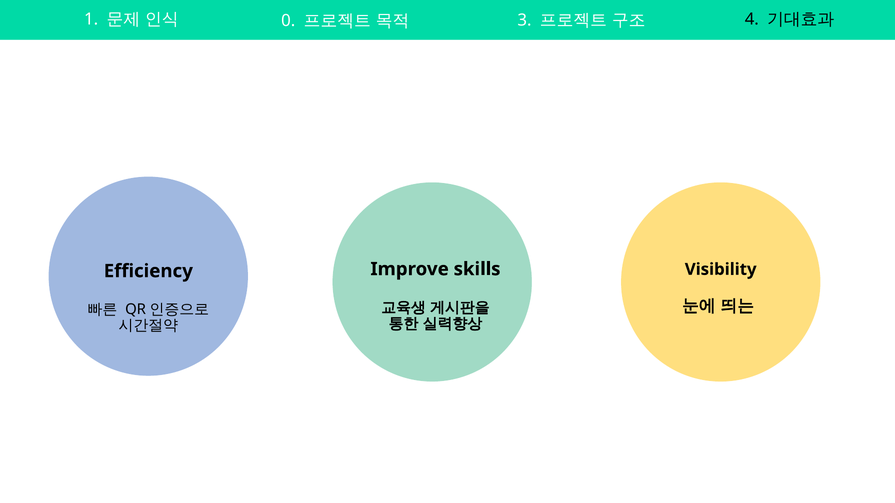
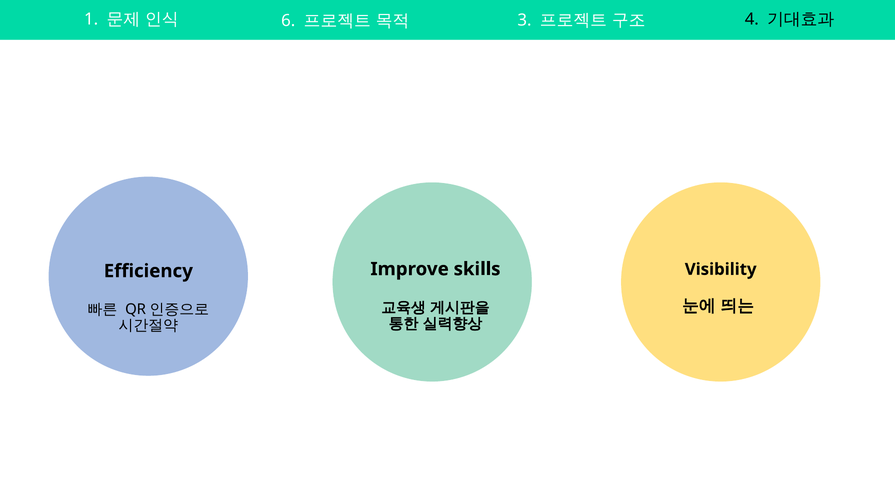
0: 0 -> 6 (288, 21)
